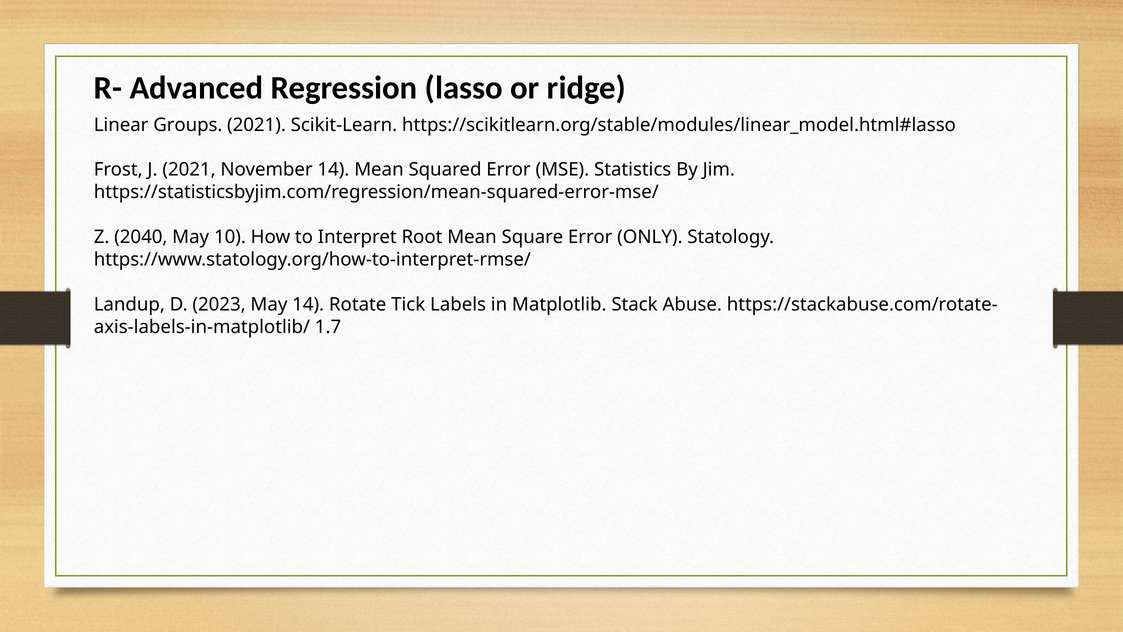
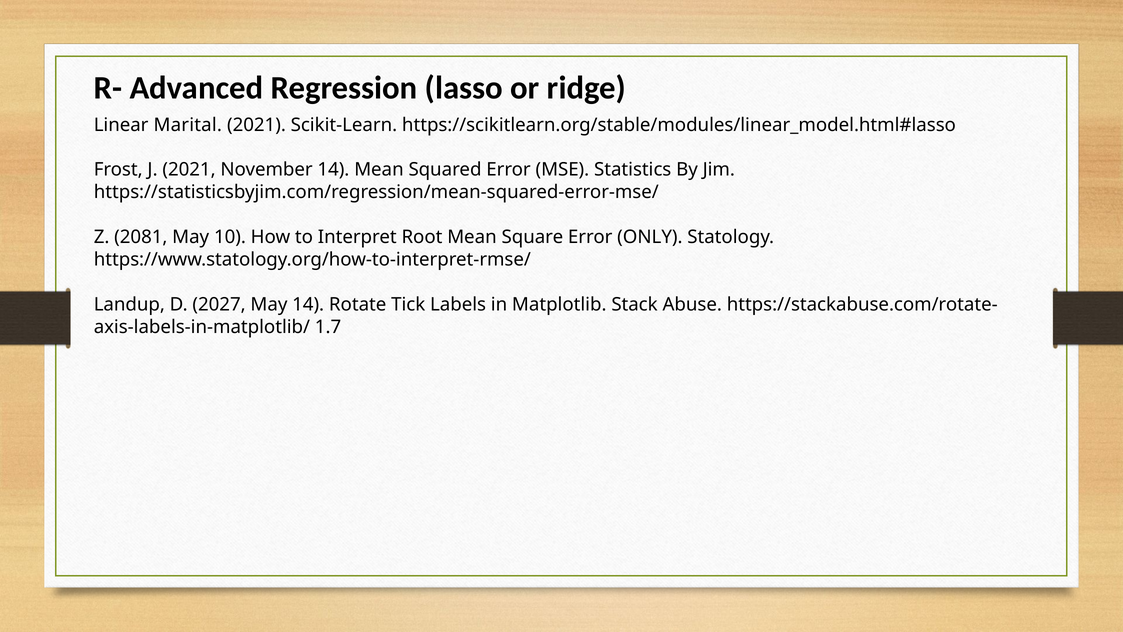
Groups: Groups -> Marital (188, 125)
2040: 2040 -> 2081 (141, 237)
2023: 2023 -> 2027 (219, 304)
